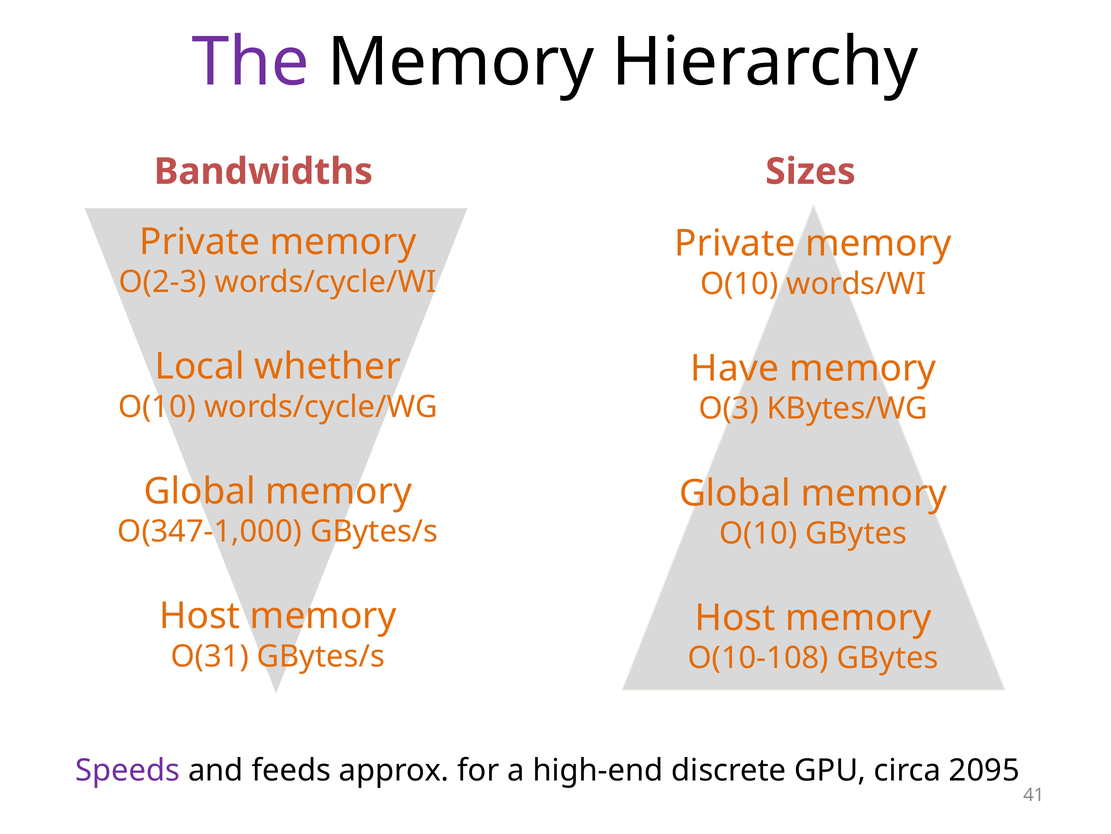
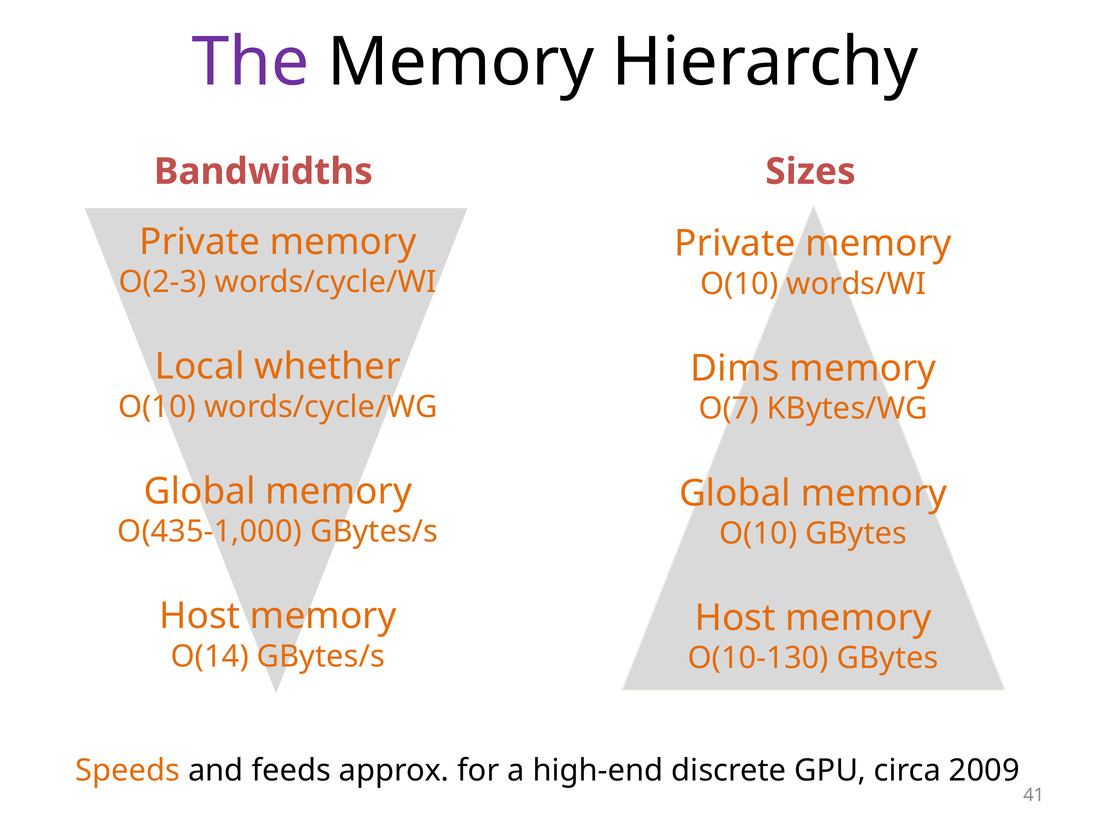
Have: Have -> Dims (735, 368)
O(3: O(3 -> O(7 (729, 408)
O(347-1,000: O(347-1,000 -> O(435-1,000 (210, 531)
O(31: O(31 -> O(14 (210, 656)
O(10-108: O(10-108 -> O(10-130 (758, 658)
Speeds colour: purple -> orange (128, 770)
2095: 2095 -> 2009 (984, 770)
